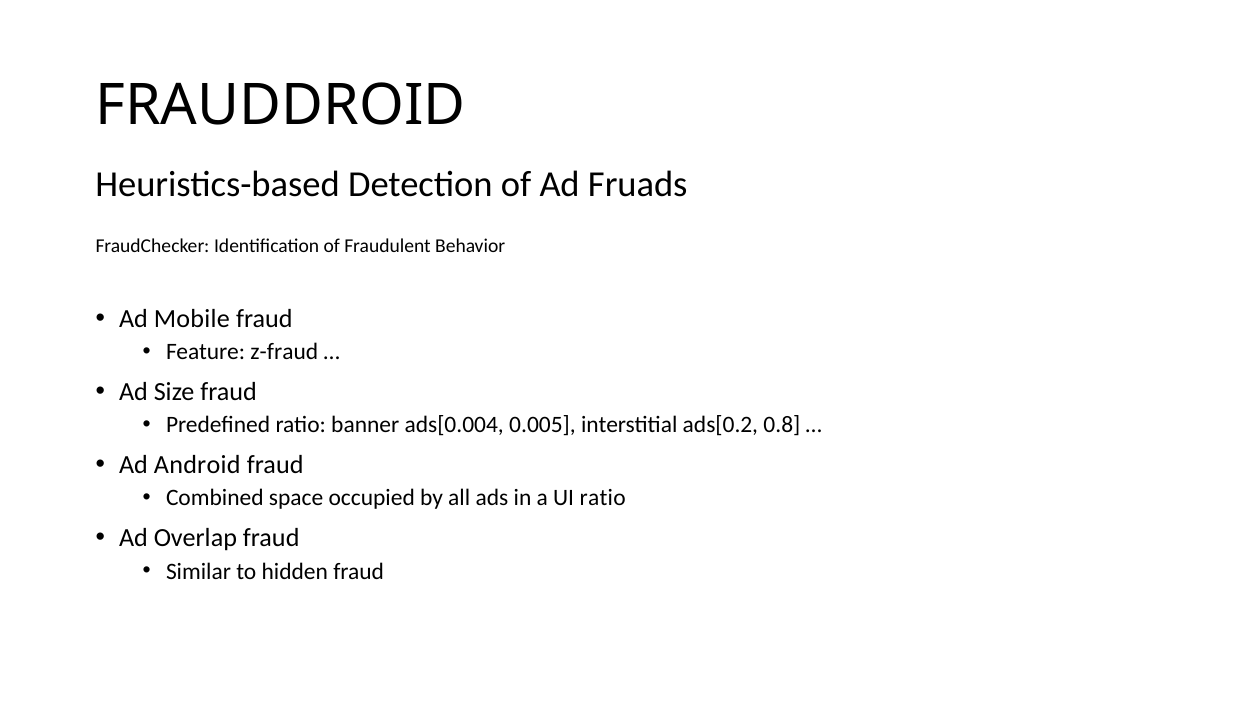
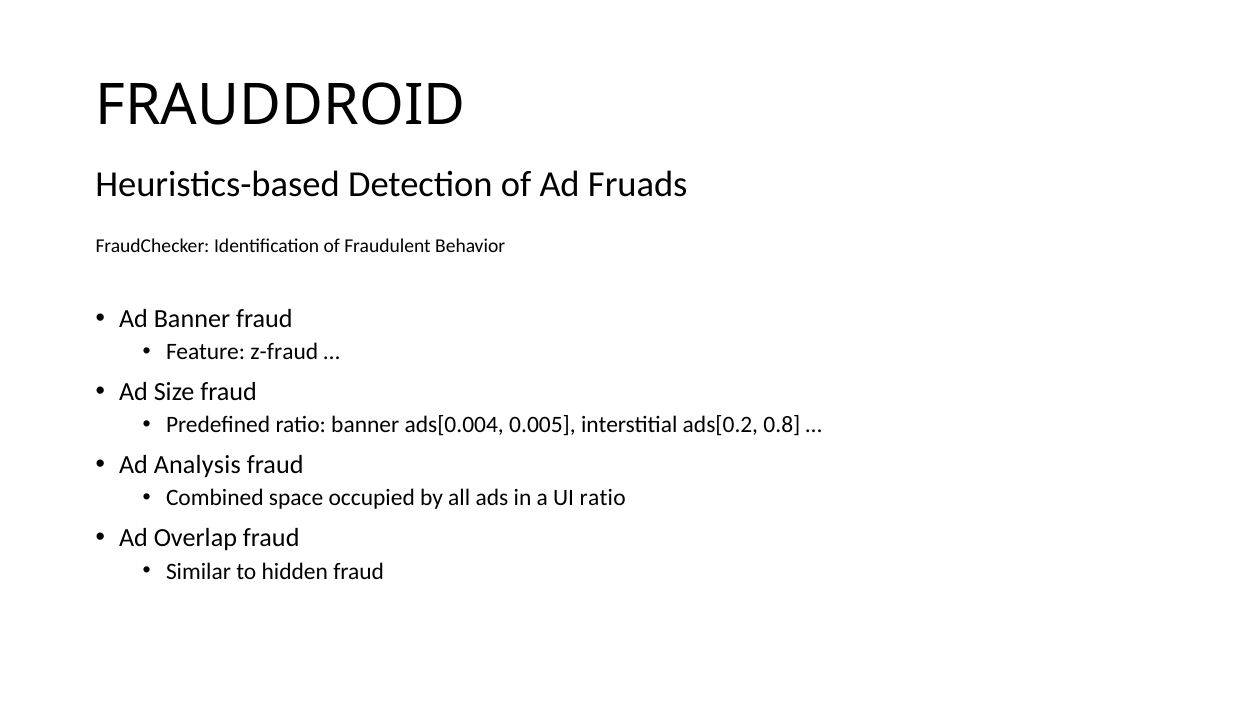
Ad Mobile: Mobile -> Banner (192, 318)
Android: Android -> Analysis (197, 465)
